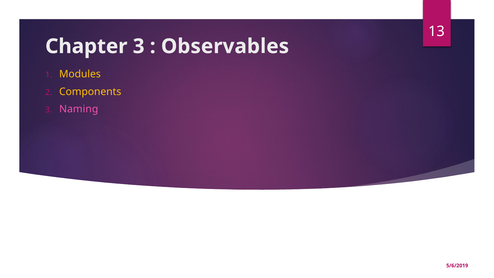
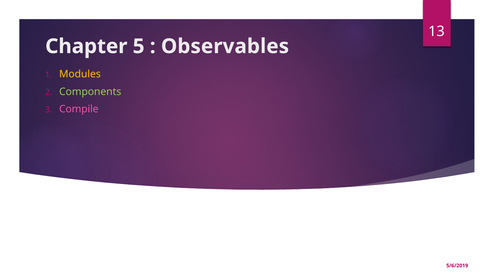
Chapter 3: 3 -> 5 (139, 46)
Components colour: yellow -> light green (90, 92)
Naming: Naming -> Compile (79, 109)
